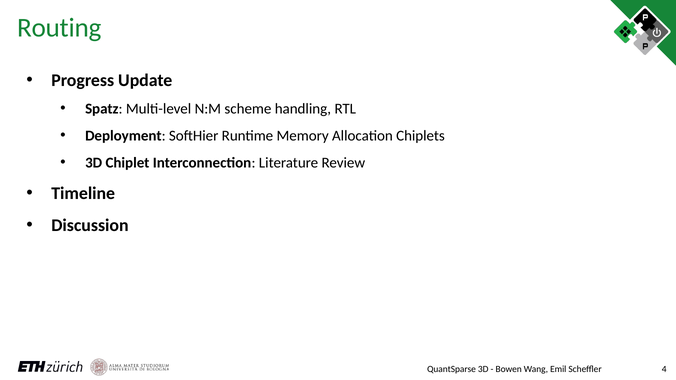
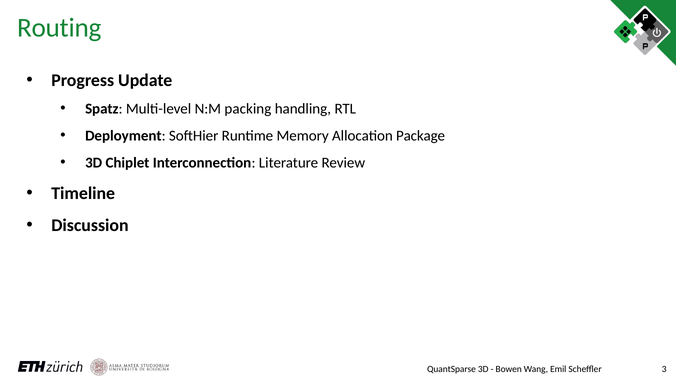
scheme: scheme -> packing (248, 109)
Chiplets: Chiplets -> Package (421, 136)
4: 4 -> 3 (664, 369)
